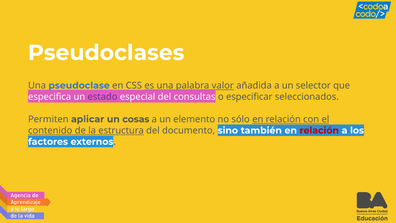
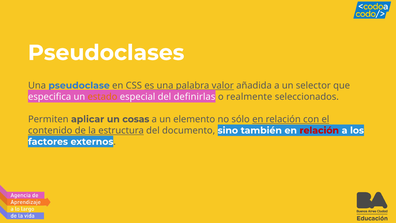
estado colour: purple -> orange (103, 97)
consultas: consultas -> definirlas (194, 97)
especificar: especificar -> realmente (249, 97)
